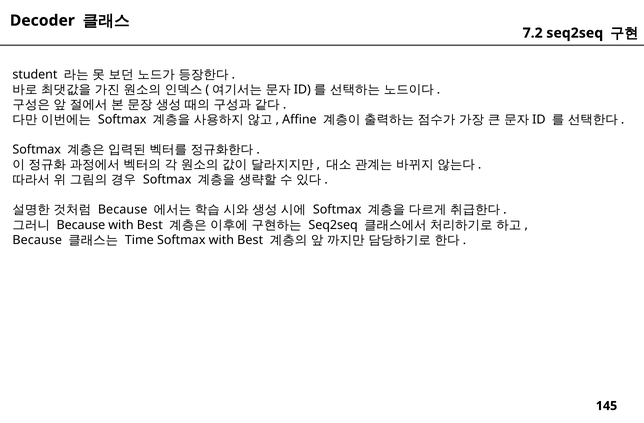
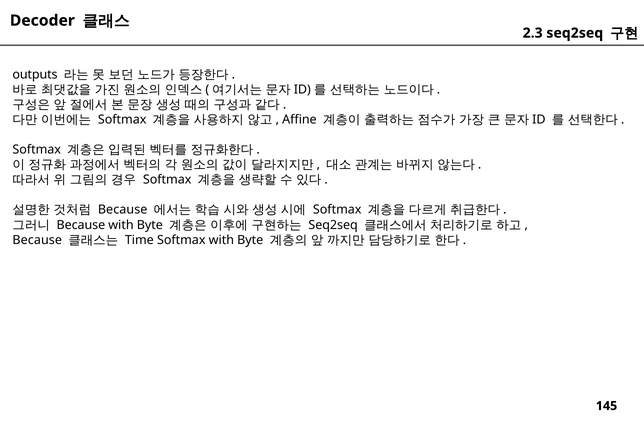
7.2: 7.2 -> 2.3 (533, 33)
student: student -> outputs (35, 75)
Best: Best -> Byte (150, 225)
Softmax with Best: Best -> Byte (250, 240)
